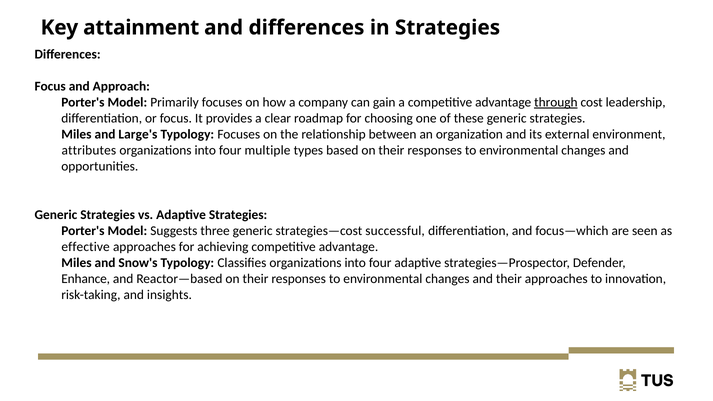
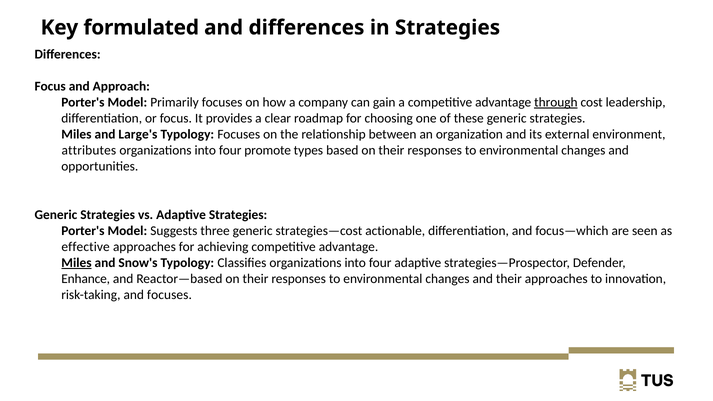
attainment: attainment -> formulated (141, 28)
multiple: multiple -> promote (268, 150)
successful: successful -> actionable (395, 231)
Miles underline: none -> present (76, 263)
and insights: insights -> focuses (169, 295)
